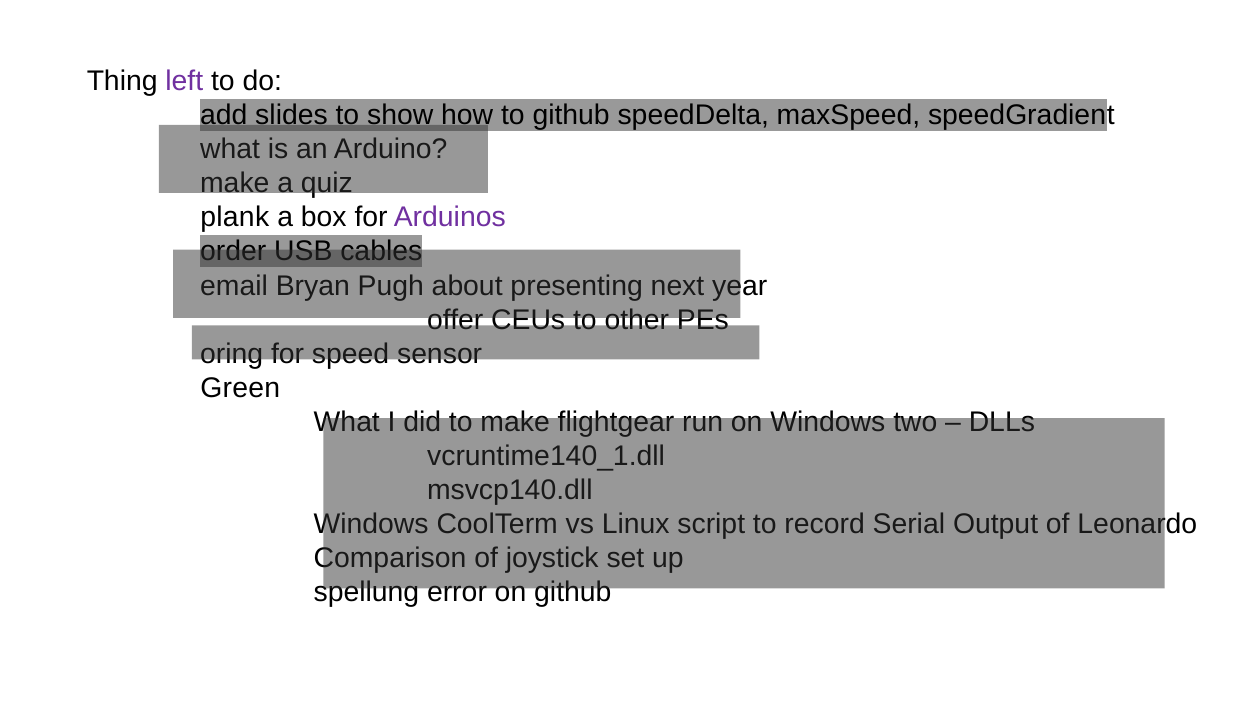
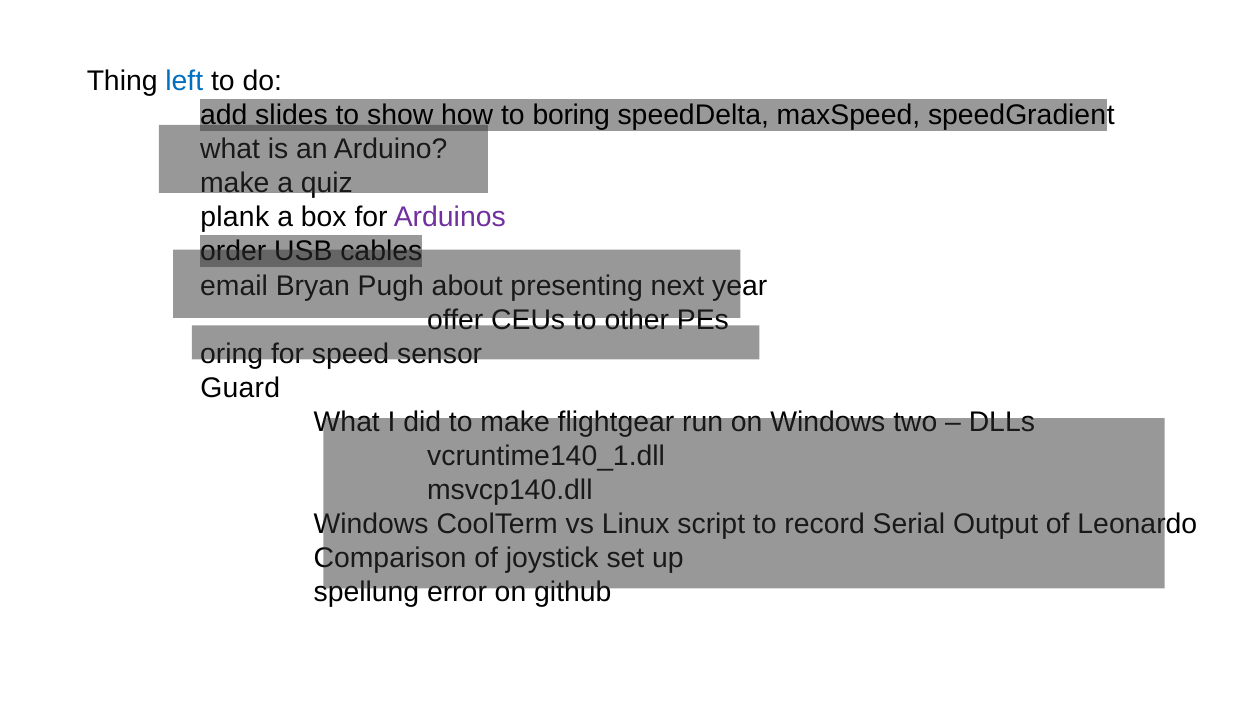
left colour: purple -> blue (184, 81)
to github: github -> boring (571, 115)
Green: Green -> Guard (240, 388)
